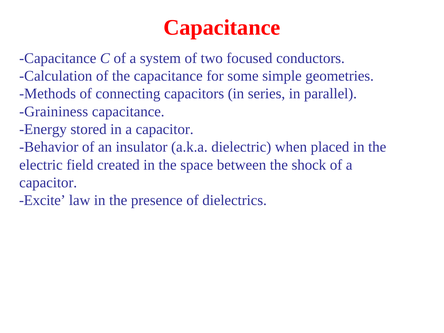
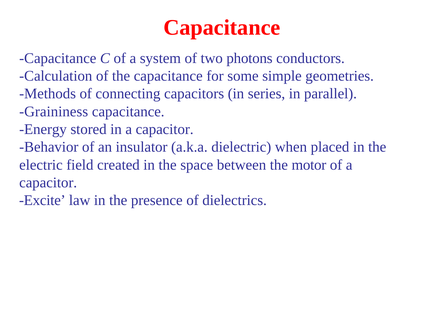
focused: focused -> photons (250, 58)
shock: shock -> motor (309, 165)
